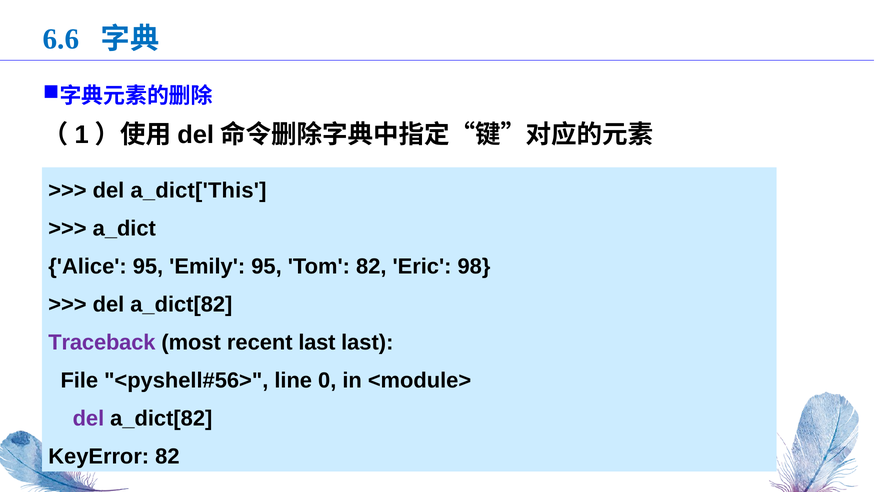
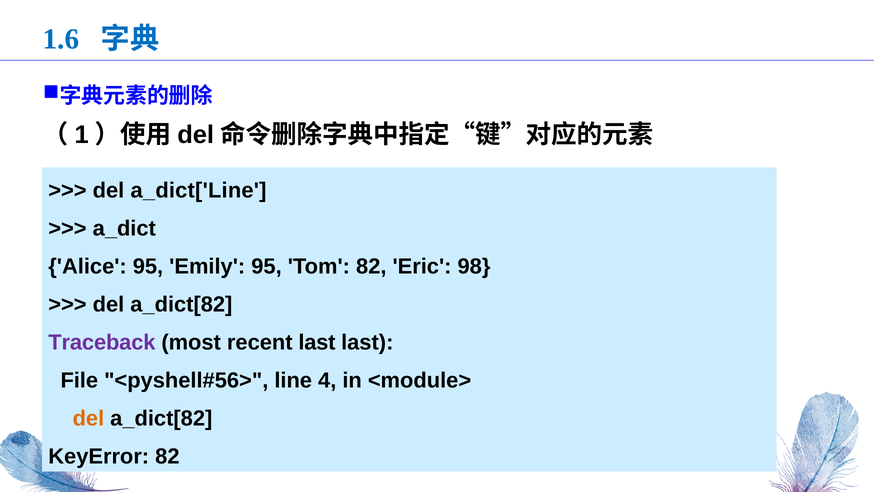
6.6: 6.6 -> 1.6 (61, 39)
a_dict['This: a_dict['This -> a_dict['Line (199, 190)
0: 0 -> 4 (327, 381)
del colour: purple -> orange (88, 419)
